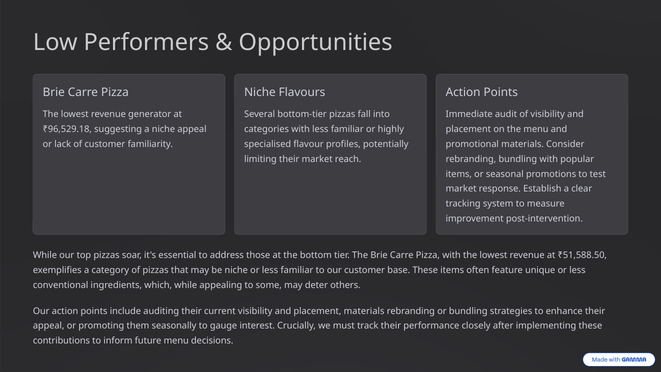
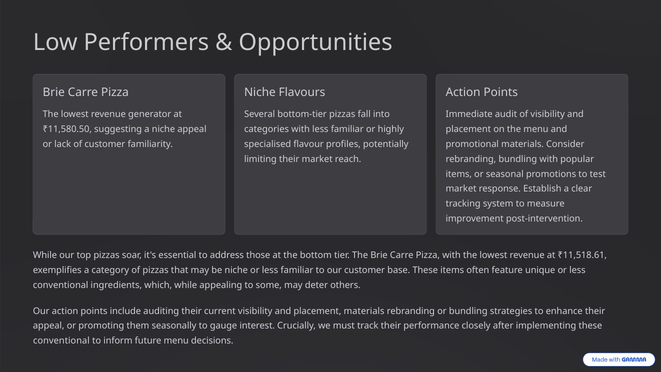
₹96,529.18: ₹96,529.18 -> ₹11,580.50 (67, 129)
₹51,588.50: ₹51,588.50 -> ₹11,518.61 (582, 255)
contributions: contributions -> conventional (61, 341)
